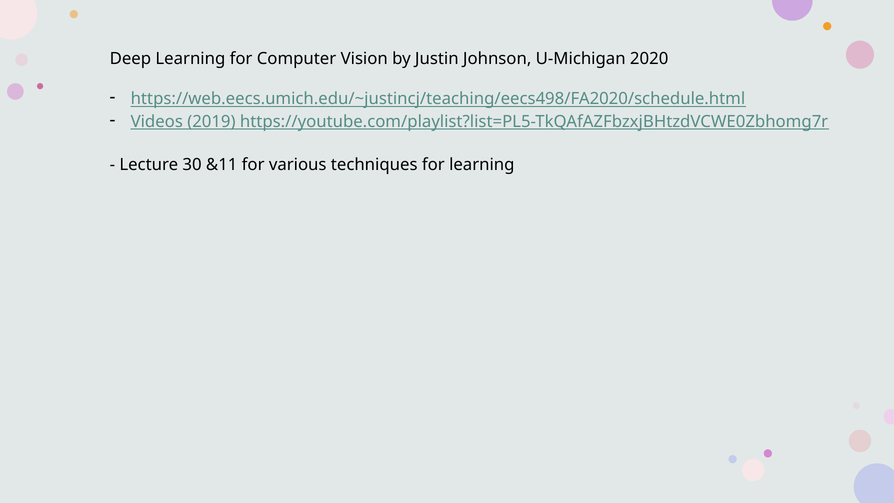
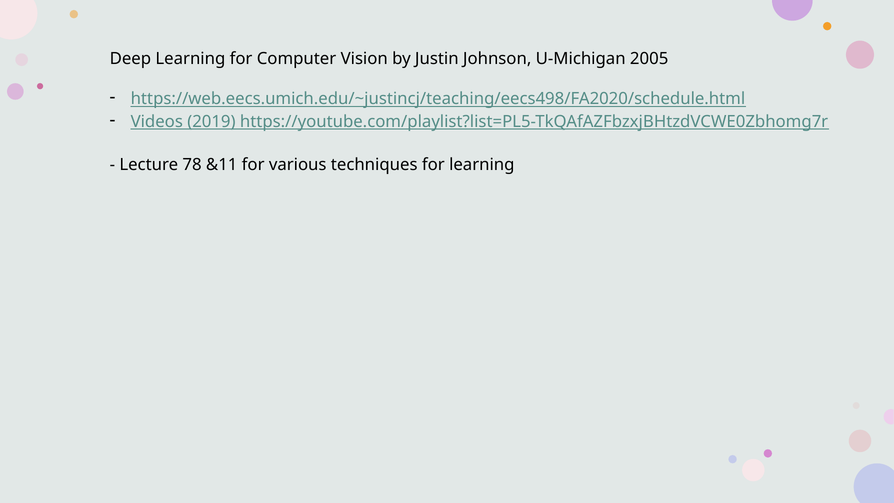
2020: 2020 -> 2005 (649, 59)
30: 30 -> 78 (192, 164)
